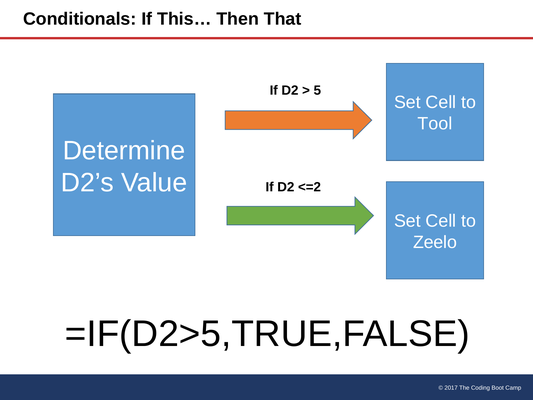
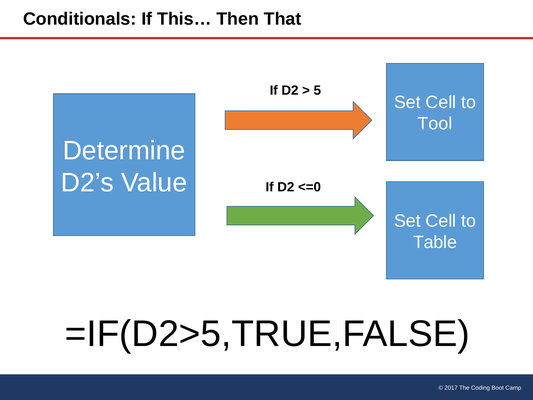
<=2: <=2 -> <=0 (309, 187)
Zeelo: Zeelo -> Table (435, 242)
